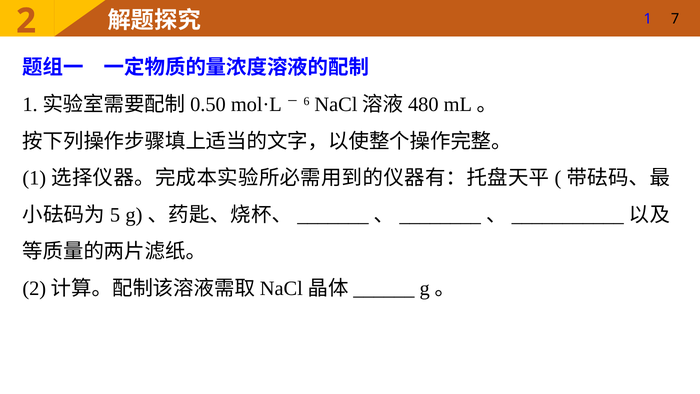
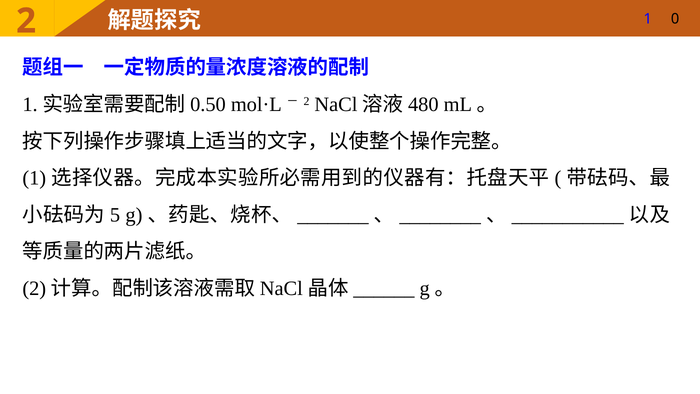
7: 7 -> 0 (675, 19)
6: 6 -> 2 (306, 101)
